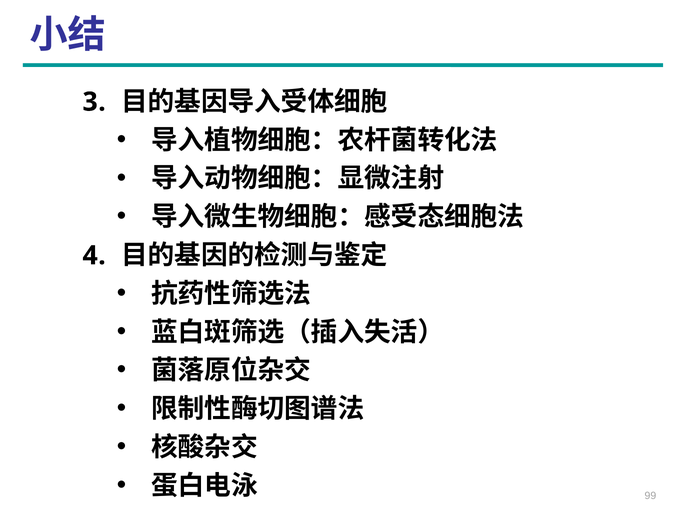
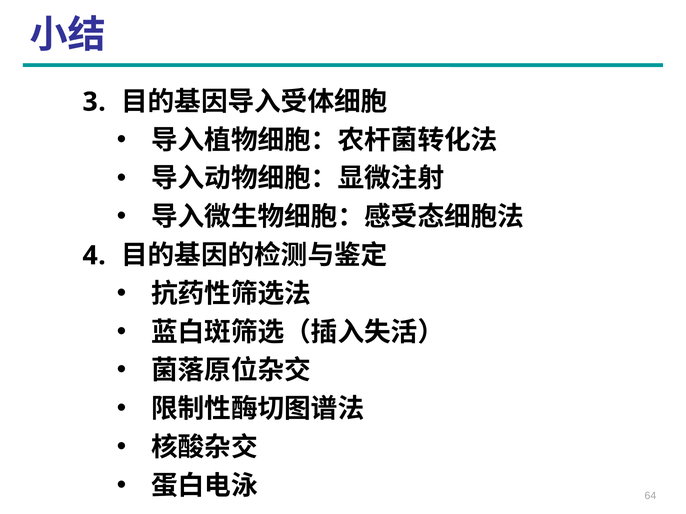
99: 99 -> 64 (650, 496)
